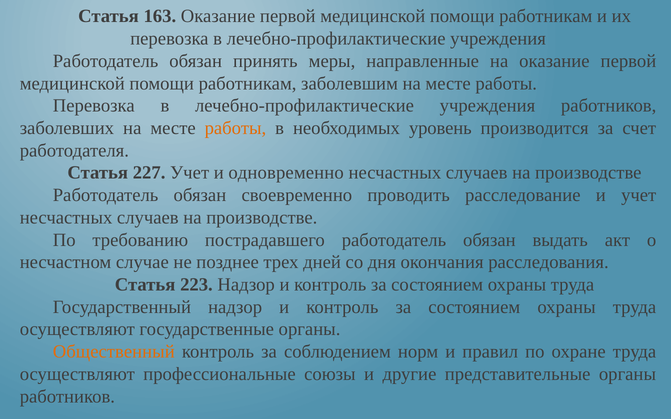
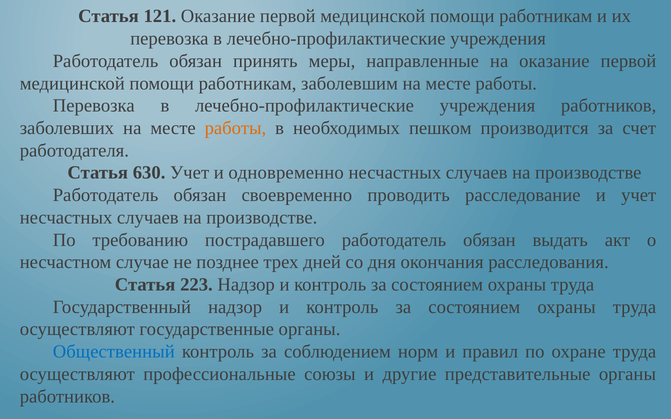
163: 163 -> 121 (160, 16)
уровень: уровень -> пешком (440, 128)
227: 227 -> 630 (149, 173)
Общественный colour: orange -> blue (114, 352)
